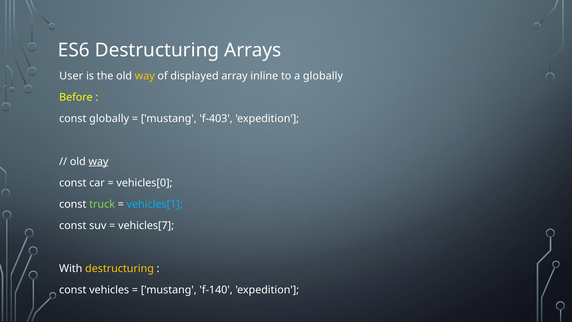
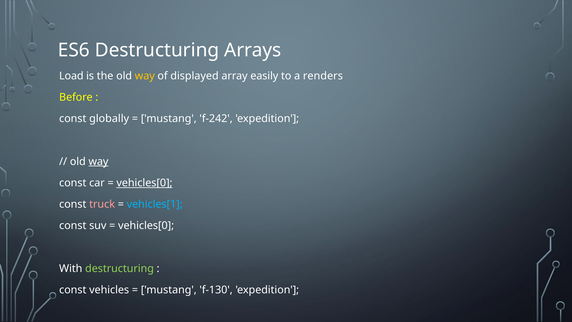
User: User -> Load (71, 76)
inline: inline -> easily (264, 76)
a globally: globally -> renders (323, 76)
f-403: f-403 -> f-242 (216, 119)
vehicles[0 underline: none -> present (144, 183)
truck colour: light green -> pink (102, 204)
vehicles[7: vehicles[7 -> vehicles[0 (146, 226)
destructuring colour: yellow -> light green (120, 268)
f-140: f-140 -> f-130 (216, 290)
